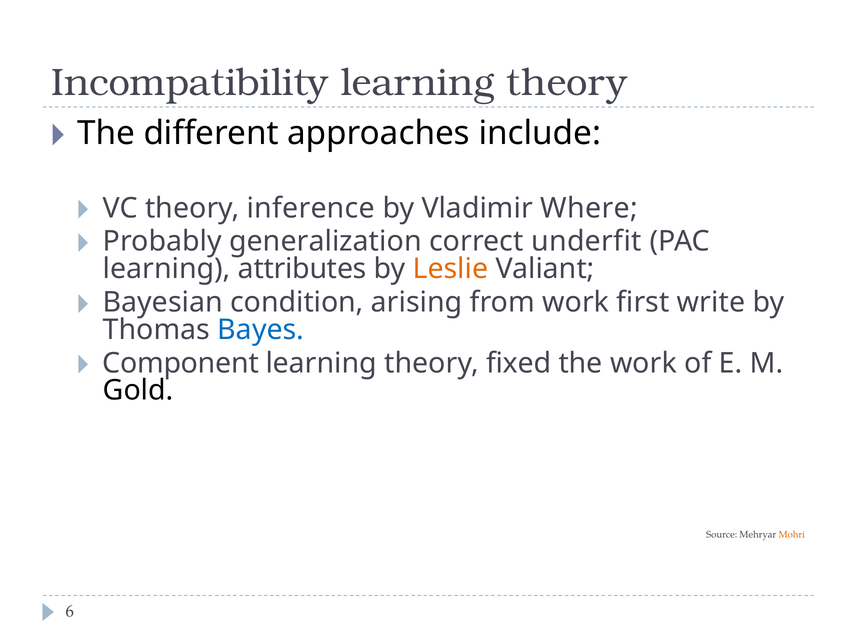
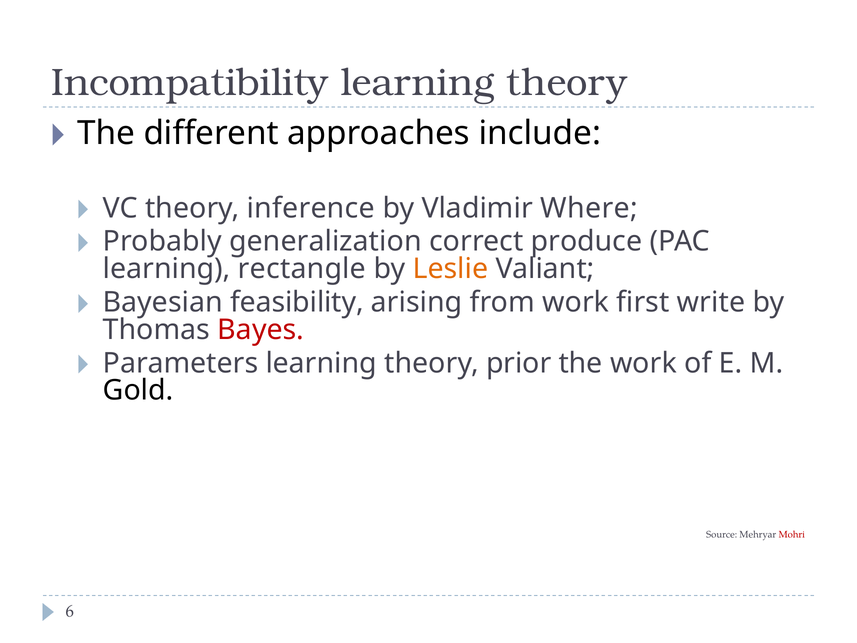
underfit: underfit -> produce (587, 241)
attributes: attributes -> rectangle (302, 269)
condition: condition -> feasibility (297, 302)
Bayes colour: blue -> red (261, 330)
Component: Component -> Parameters (181, 363)
fixed: fixed -> prior (519, 363)
Mohri colour: orange -> red (792, 535)
